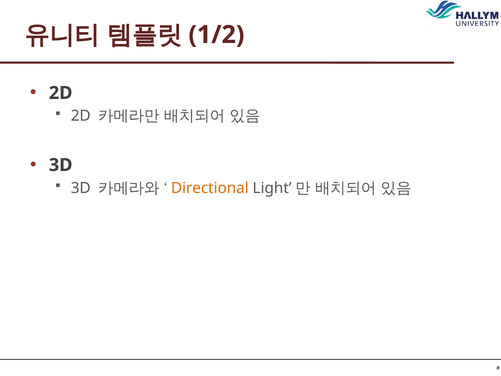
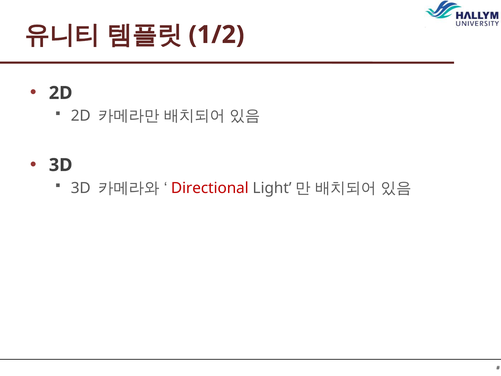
Directional colour: orange -> red (210, 188)
